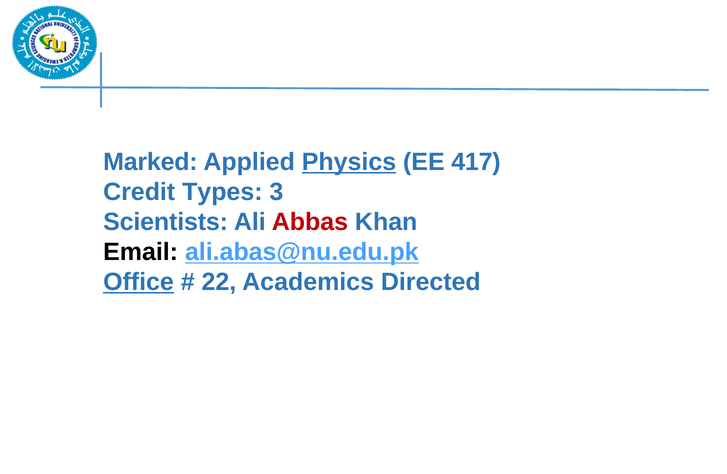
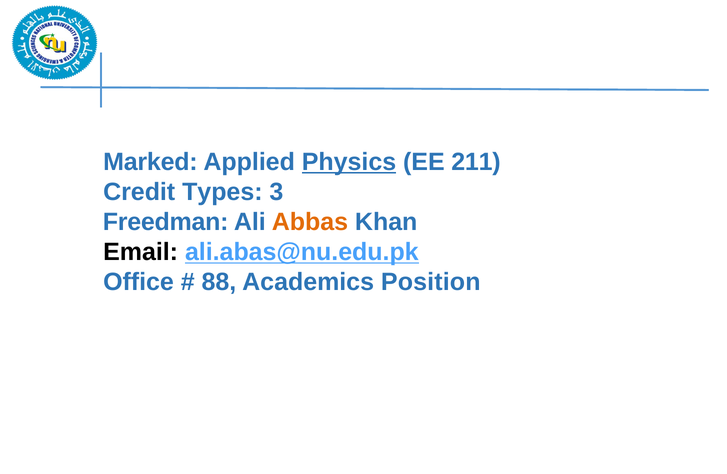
417: 417 -> 211 (476, 162)
Scientists: Scientists -> Freedman (166, 222)
Abbas colour: red -> orange (310, 222)
Office underline: present -> none (139, 282)
22: 22 -> 88 (219, 282)
Directed: Directed -> Position (431, 282)
